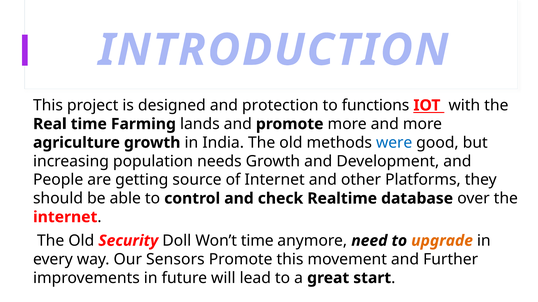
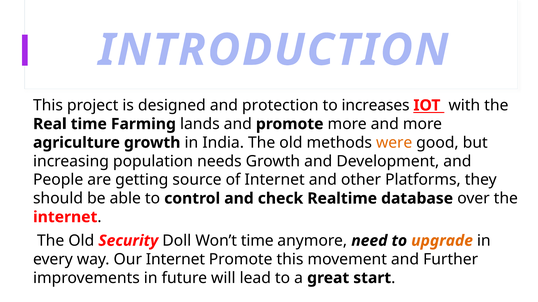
functions: functions -> increases (376, 106)
were colour: blue -> orange (394, 143)
Our Sensors: Sensors -> Internet (175, 260)
